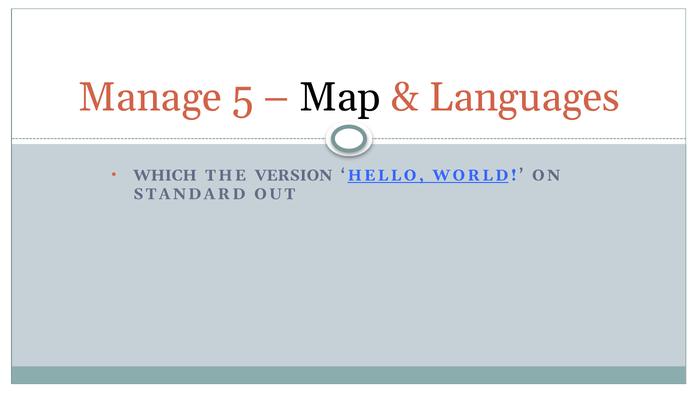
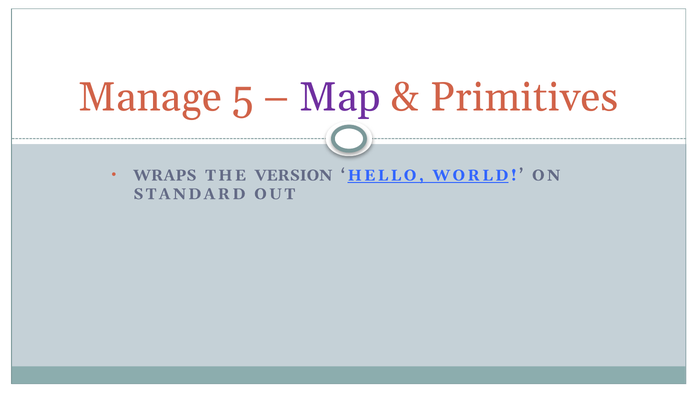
Map colour: black -> purple (340, 97)
Languages: Languages -> Primitives (524, 97)
WHICH: WHICH -> WRAPS (165, 175)
